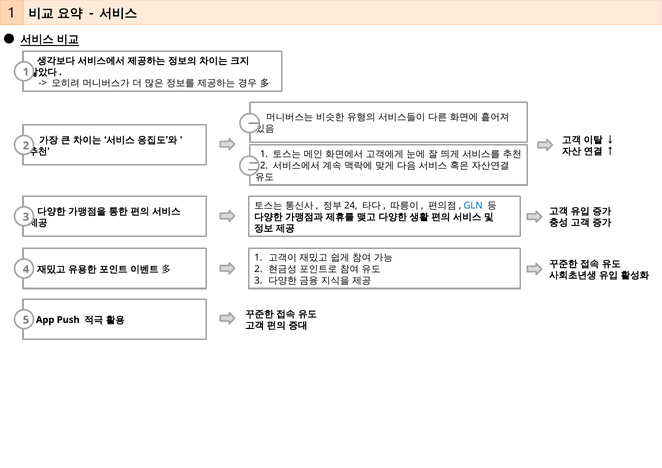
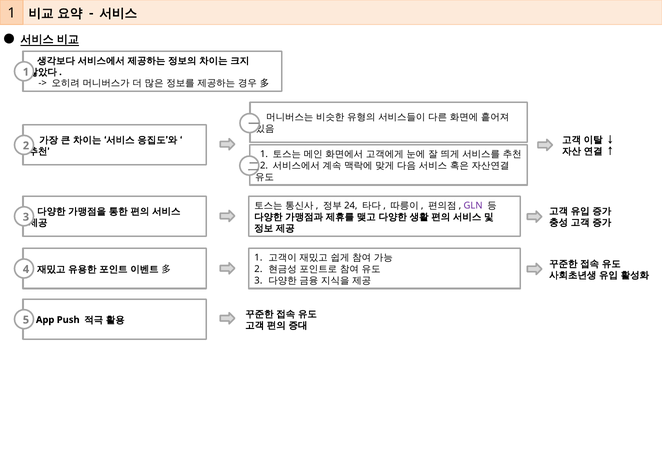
GLN colour: blue -> purple (473, 206)
